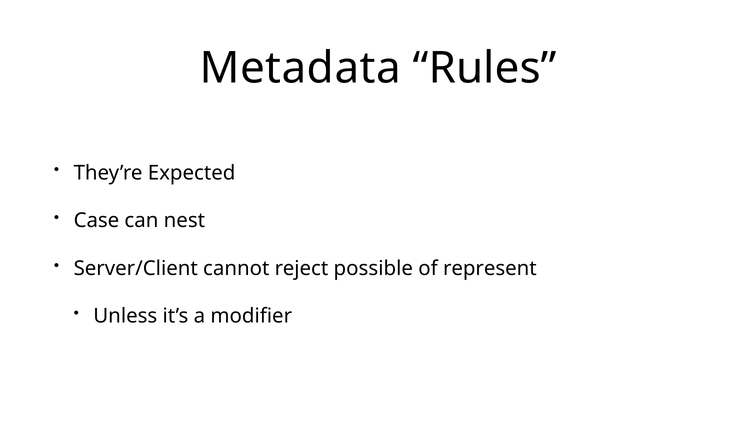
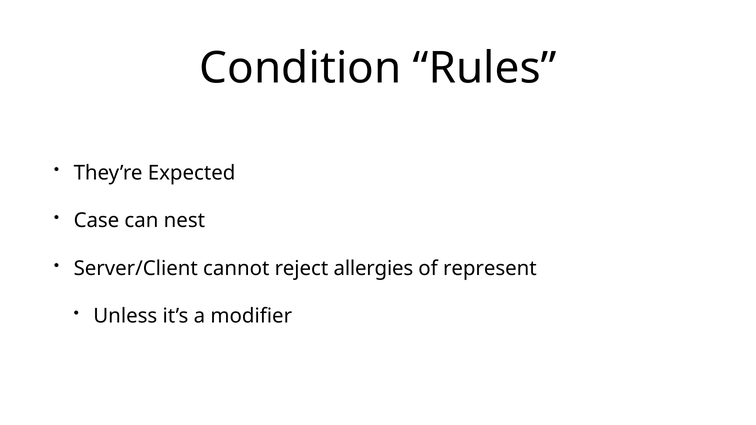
Metadata: Metadata -> Condition (300, 68)
possible: possible -> allergies (373, 268)
